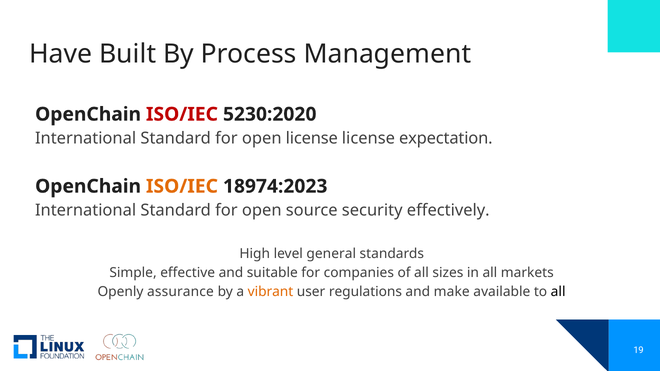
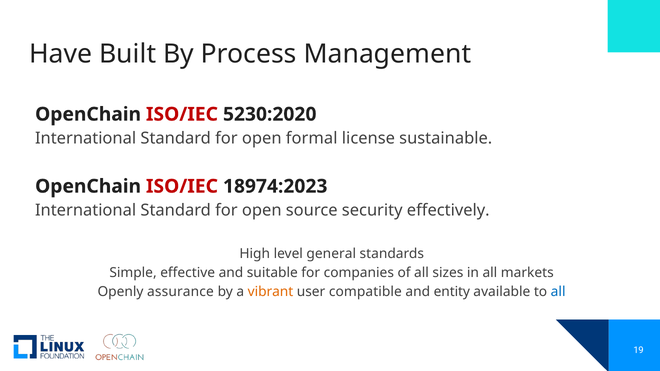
open license: license -> formal (312, 139)
expectation: expectation -> sustainable (446, 139)
ISO/IEC colour: orange -> red (182, 186)
regulations: regulations -> compatible (365, 292)
make: make -> entity (452, 292)
all colour: black -> blue (558, 292)
